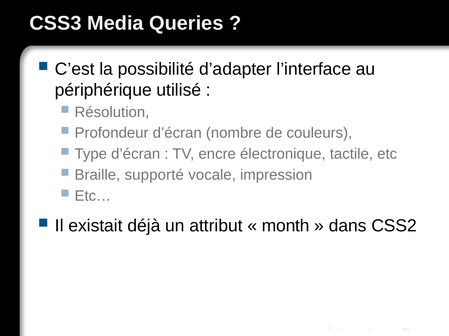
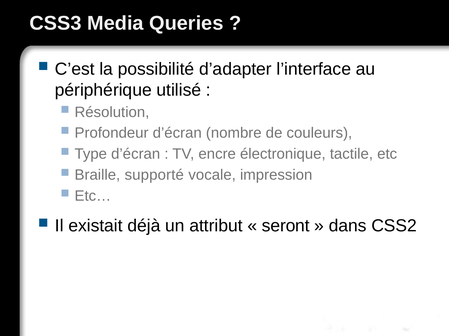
month: month -> seront (286, 226)
